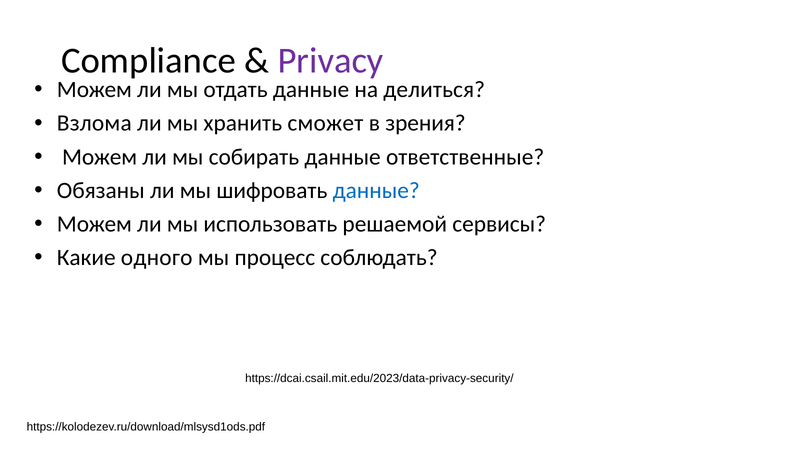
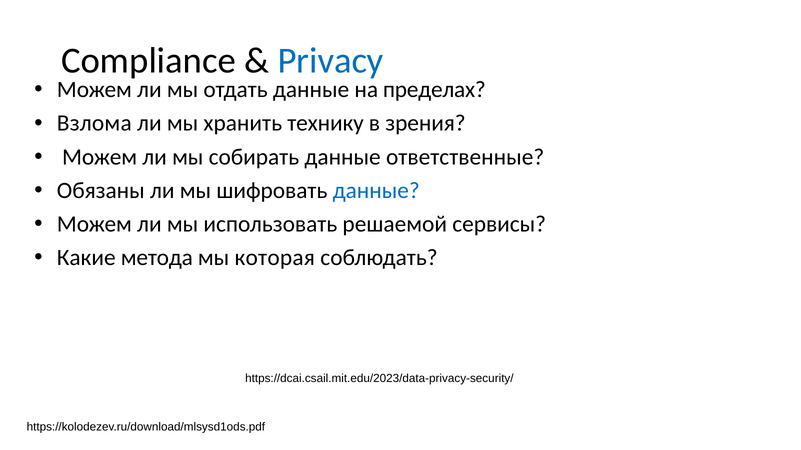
Privacy colour: purple -> blue (331, 61)
делиться: делиться -> пределах (434, 90)
сможет: сможет -> технику (326, 123)
одного: одного -> метода (157, 258)
процесс: процесс -> которая (275, 258)
